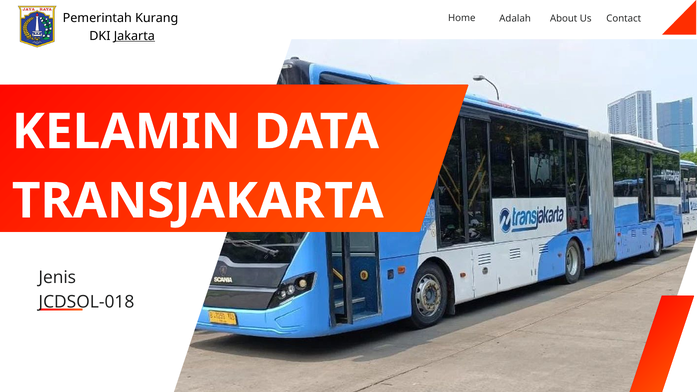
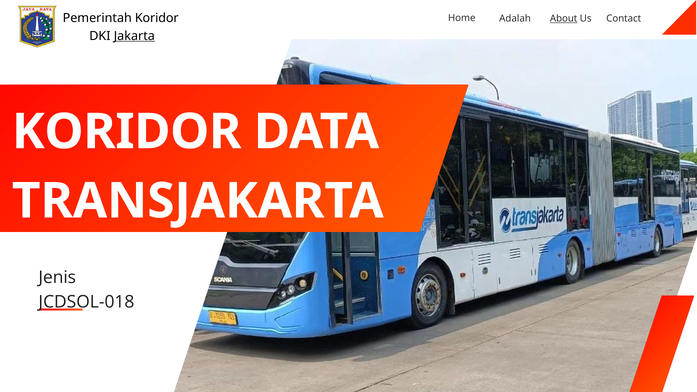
Pemerintah Kurang: Kurang -> Koridor (157, 18)
About underline: none -> present (564, 19)
KELAMIN: KELAMIN -> KORIDOR (127, 132)
